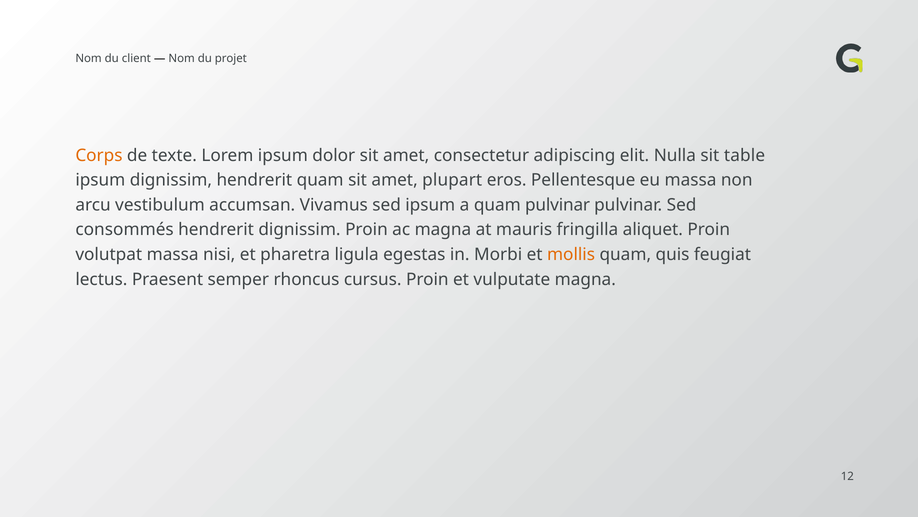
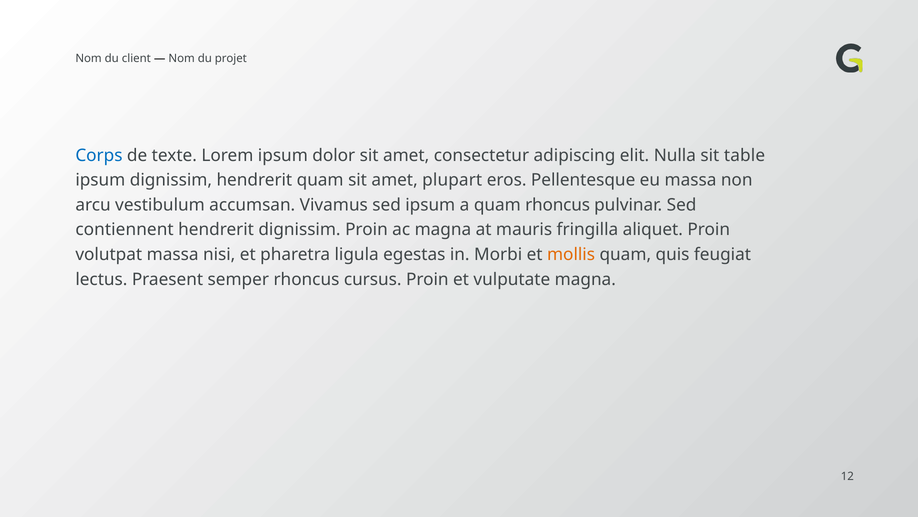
Corps colour: orange -> blue (99, 155)
quam pulvinar: pulvinar -> rhoncus (558, 205)
consommés: consommés -> contiennent (125, 229)
